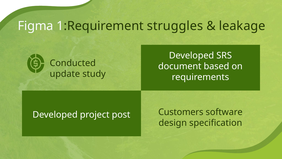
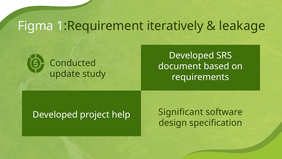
struggles: struggles -> iteratively (175, 26)
Customers: Customers -> Significant (181, 112)
post: post -> help (121, 114)
